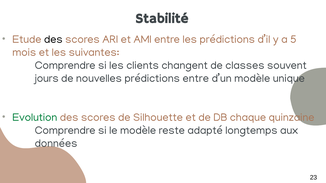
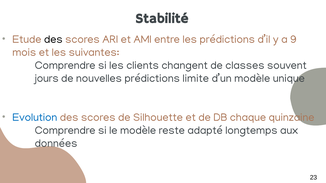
5: 5 -> 9 (293, 39)
prédictions entre: entre -> limite (196, 78)
Evolution colour: green -> blue (35, 118)
